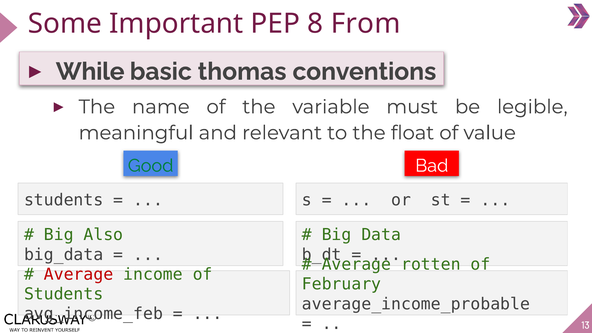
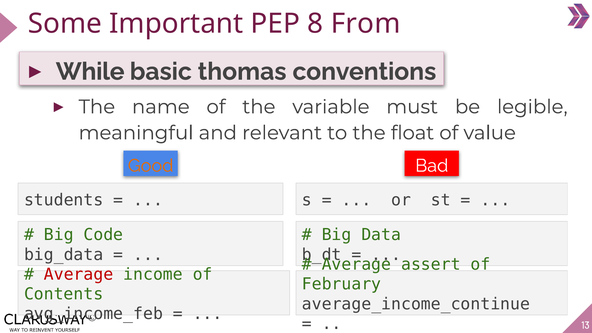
Good colour: green -> orange (151, 166)
Also: Also -> Code (103, 235)
rotten: rotten -> assert (431, 264)
Students: Students -> Contents (64, 294)
average_income_probable: average_income_probable -> average_income_continue (416, 304)
